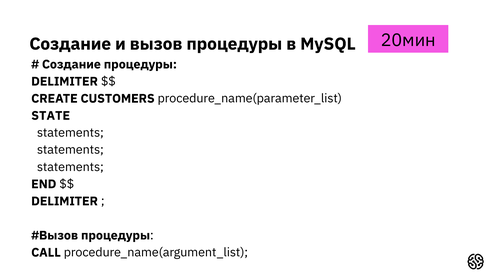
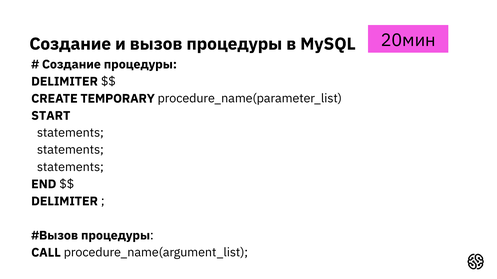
CUSTOMERS: CUSTOMERS -> TEMPORARY (118, 99)
STATE: STATE -> START (51, 116)
